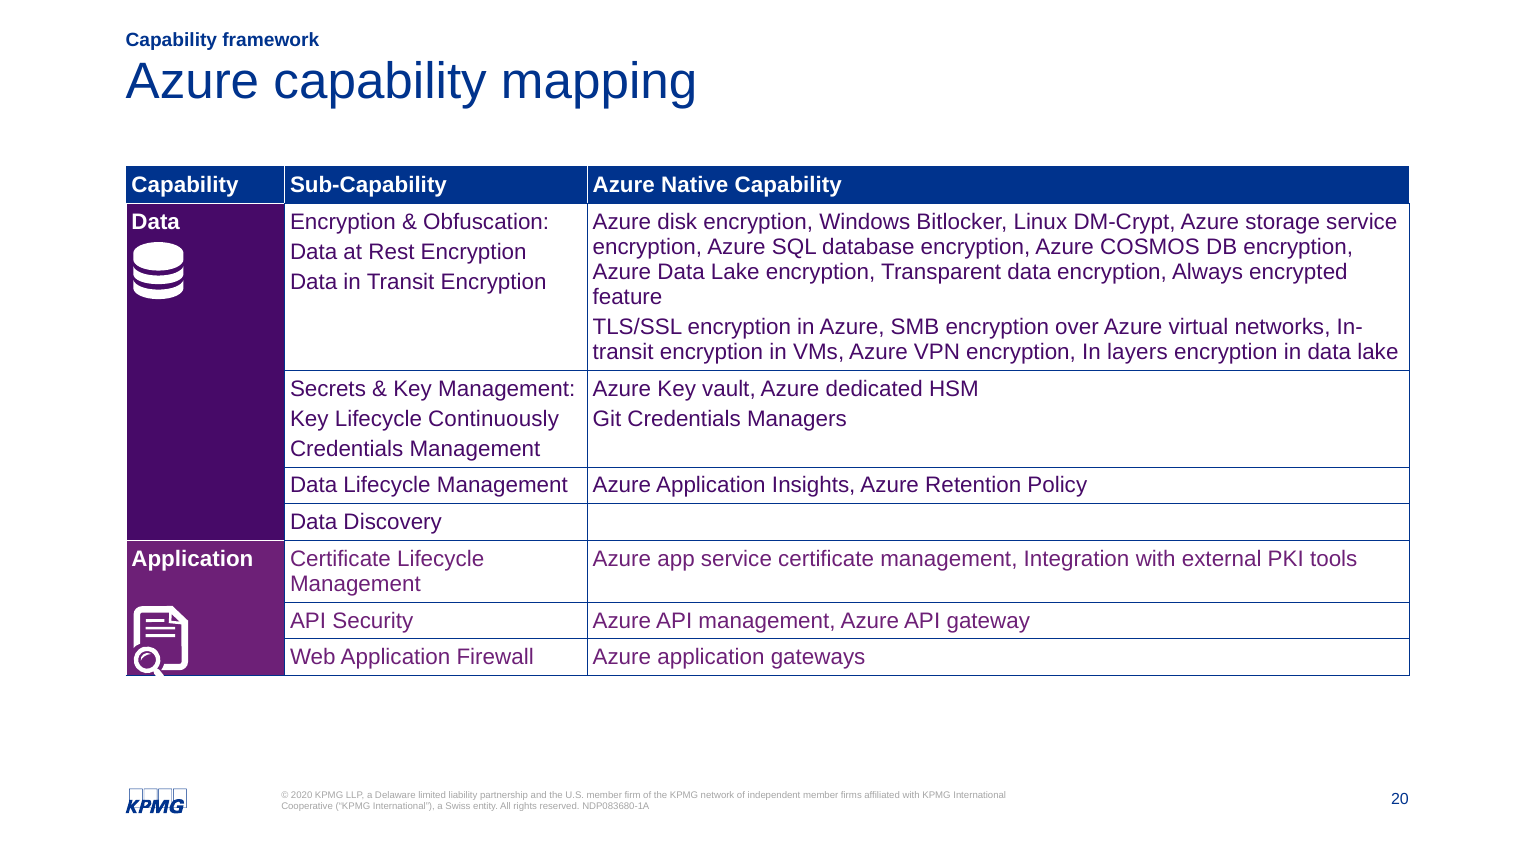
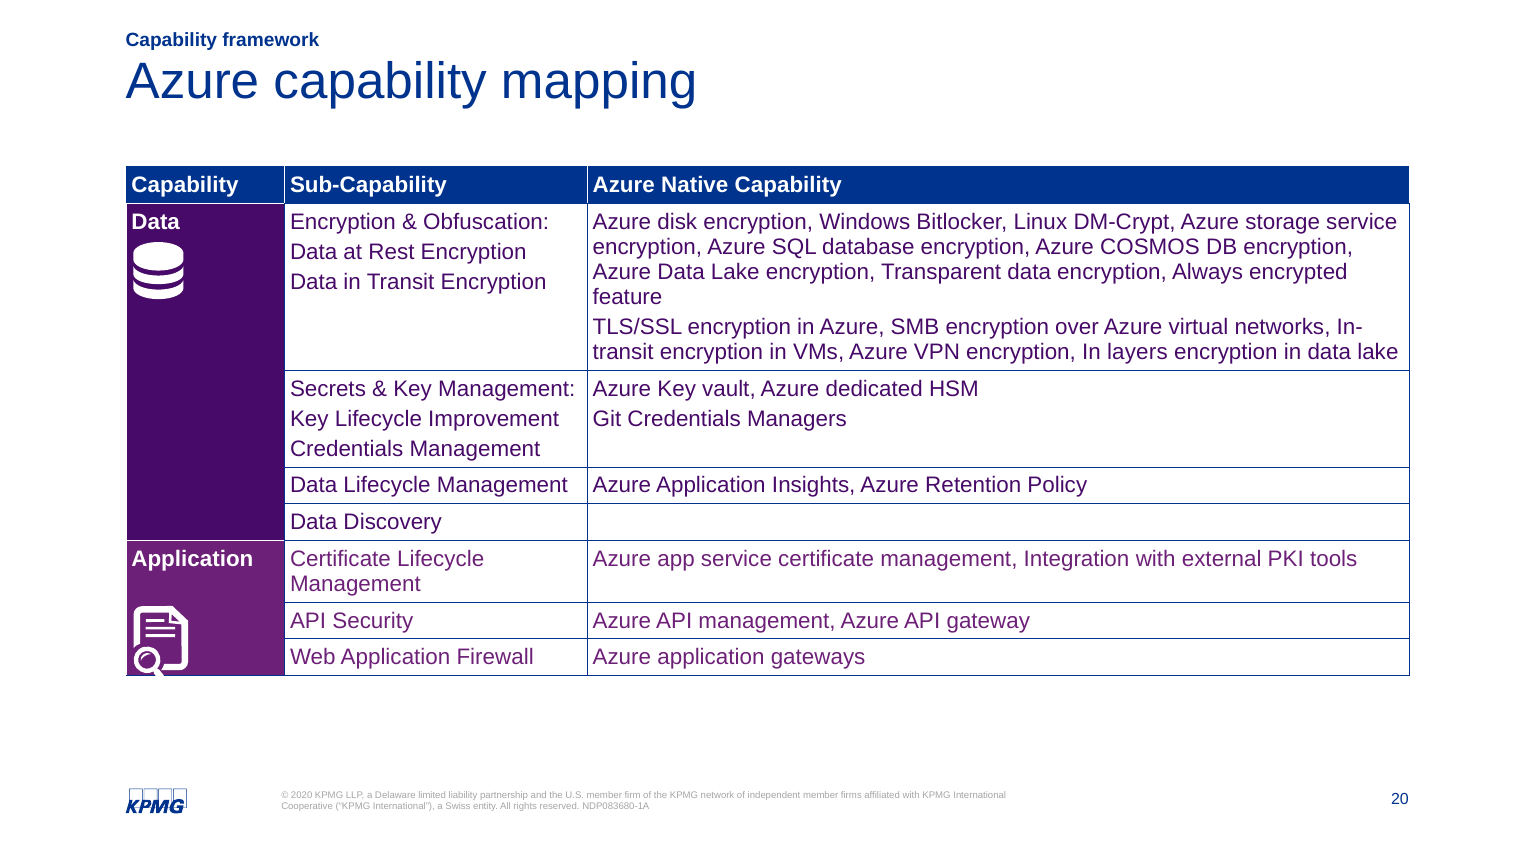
Continuously: Continuously -> Improvement (494, 419)
